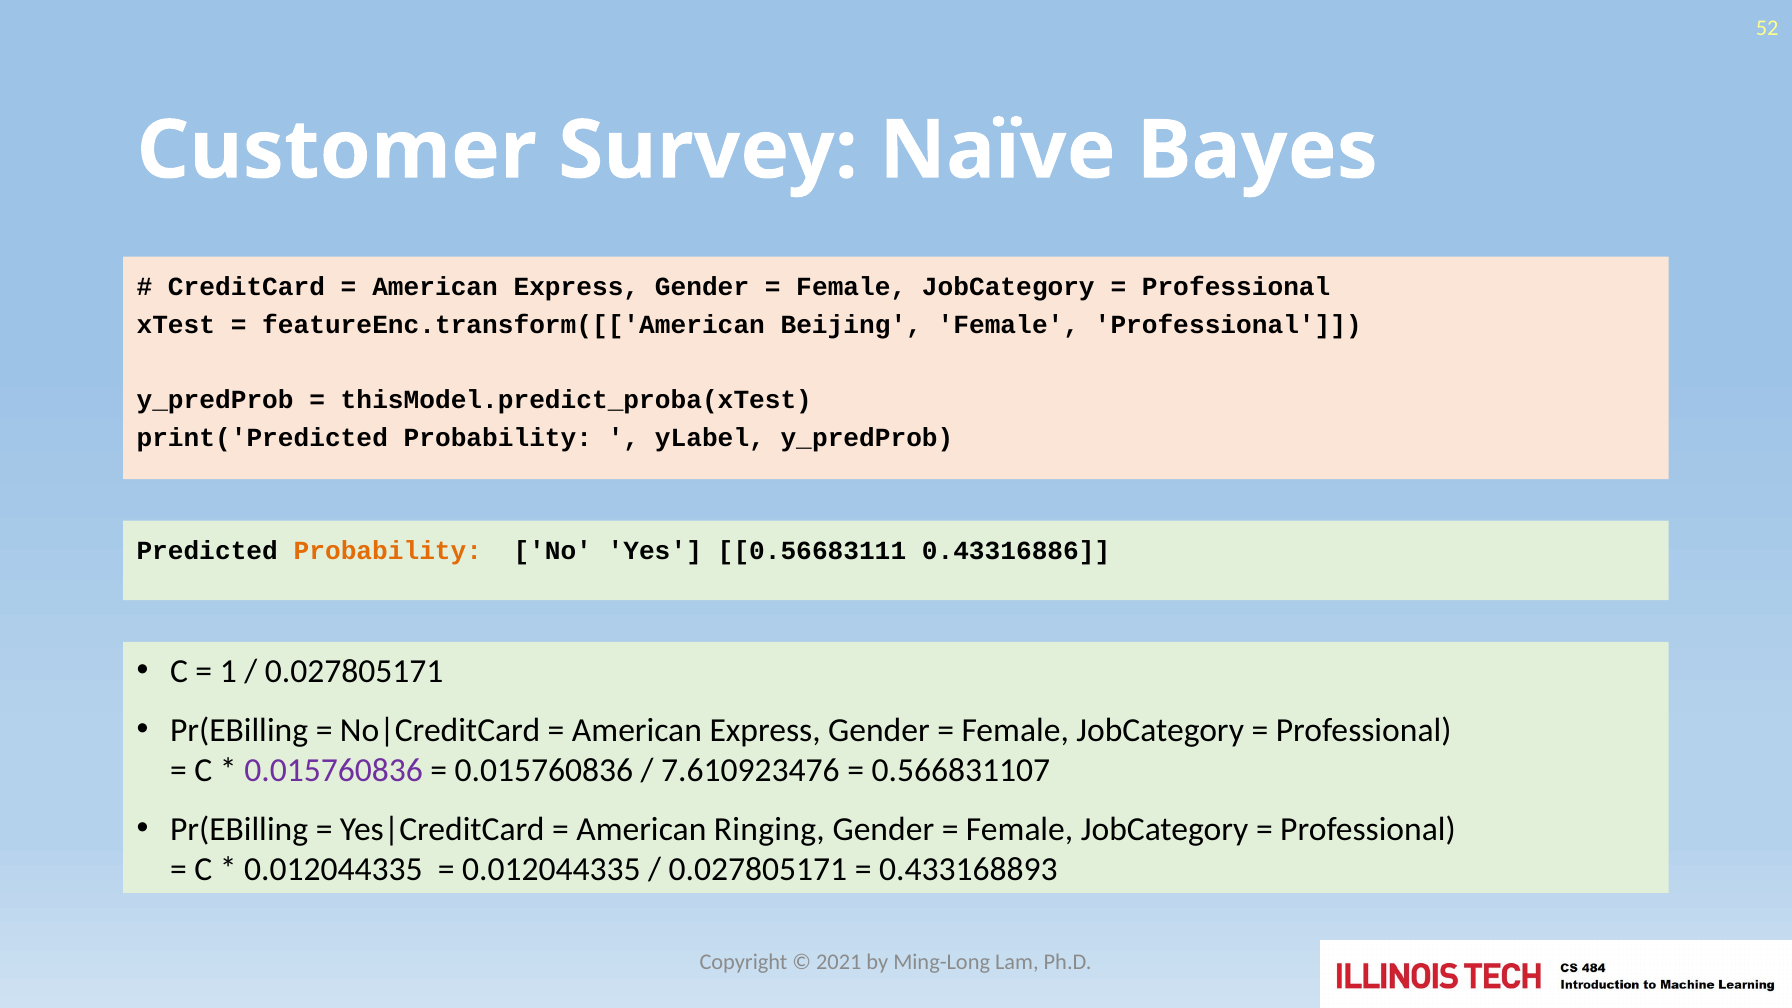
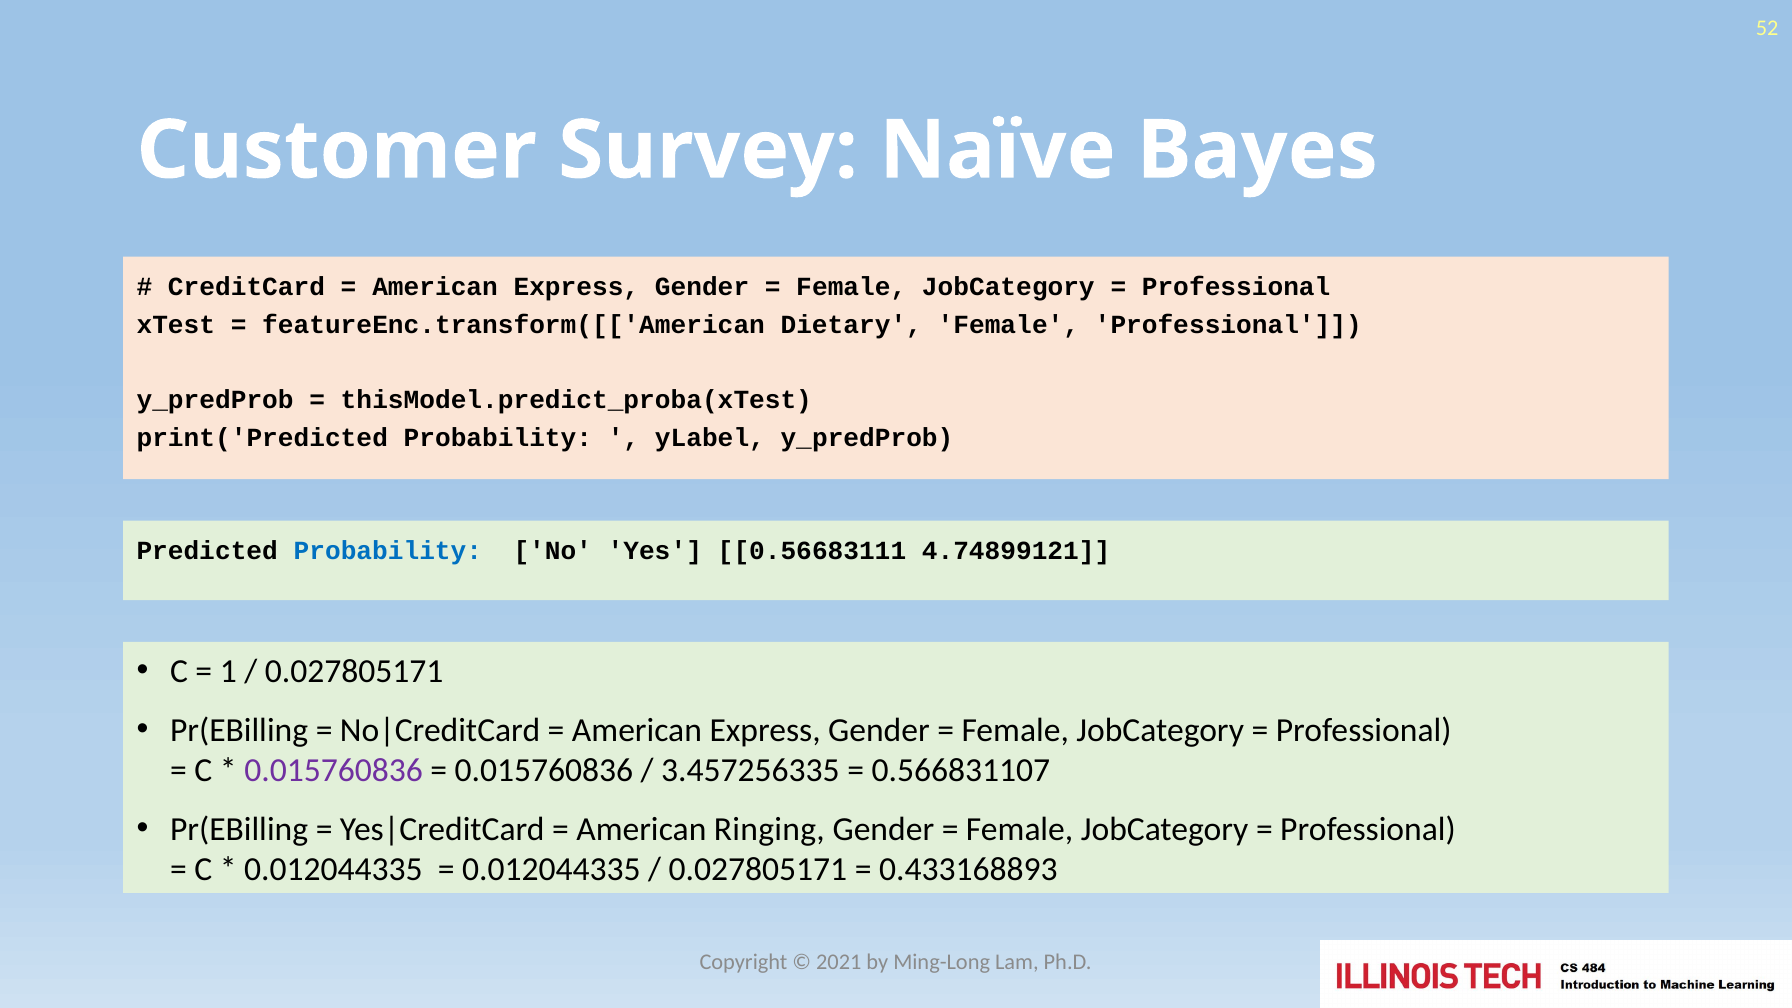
Beijing: Beijing -> Dietary (851, 325)
Probability colour: orange -> blue (388, 551)
0.43316886: 0.43316886 -> 4.74899121 (1016, 551)
7.610923476: 7.610923476 -> 3.457256335 (750, 770)
